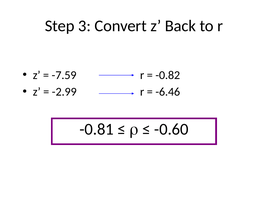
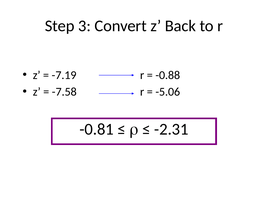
-7.59: -7.59 -> -7.19 (64, 75)
-0.82: -0.82 -> -0.88 (168, 75)
-2.99: -2.99 -> -7.58 (64, 92)
-6.46: -6.46 -> -5.06 (168, 92)
-0.60: -0.60 -> -2.31 (171, 129)
